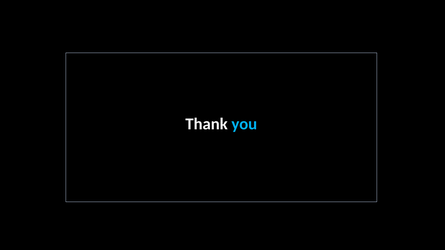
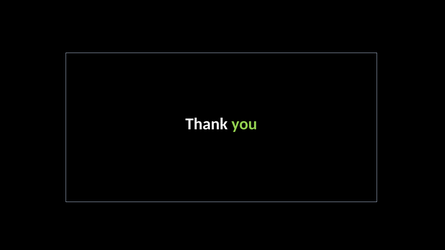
you colour: light blue -> light green (244, 124)
